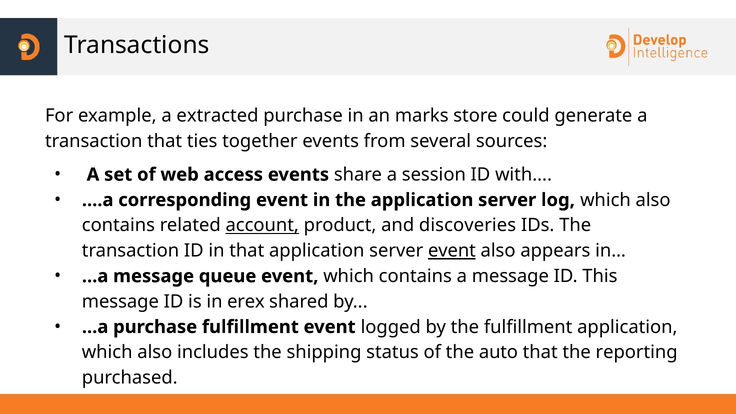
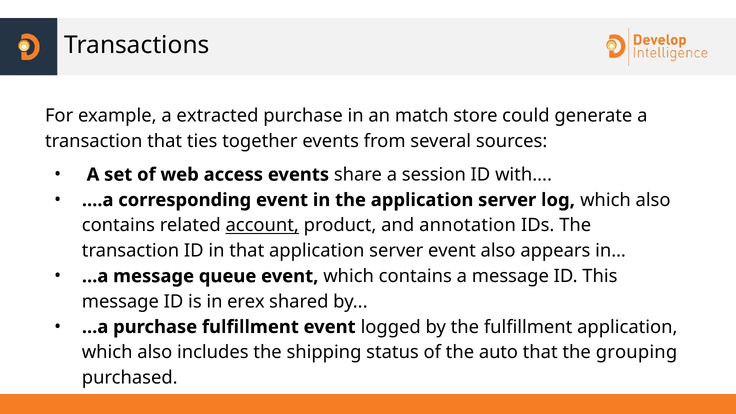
marks: marks -> match (422, 116)
discoveries: discoveries -> annotation (468, 225)
event underline: present -> none (452, 251)
reporting: reporting -> grouping (636, 352)
